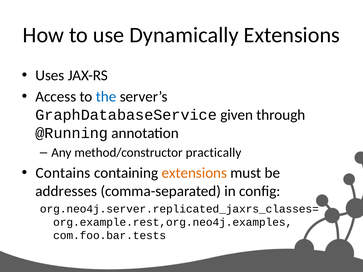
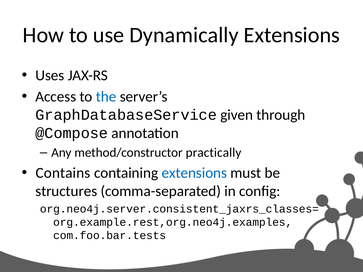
@Running: @Running -> @Compose (72, 133)
extensions colour: orange -> blue (194, 173)
addresses: addresses -> structures (66, 191)
org.neo4j.server.replicated_jaxrs_classes=: org.neo4j.server.replicated_jaxrs_classes= -> org.neo4j.server.consistent_jaxrs_classes= (179, 209)
